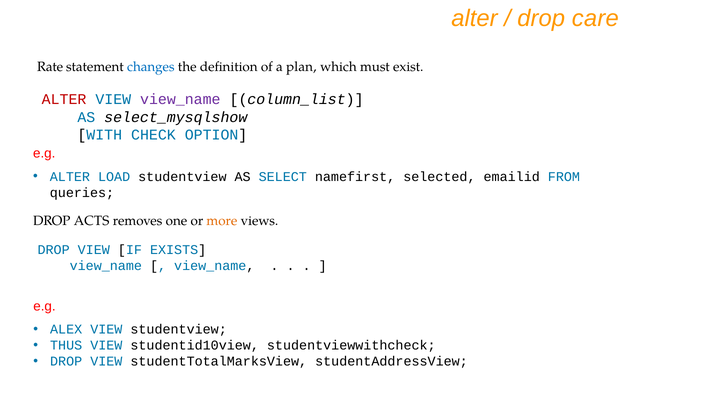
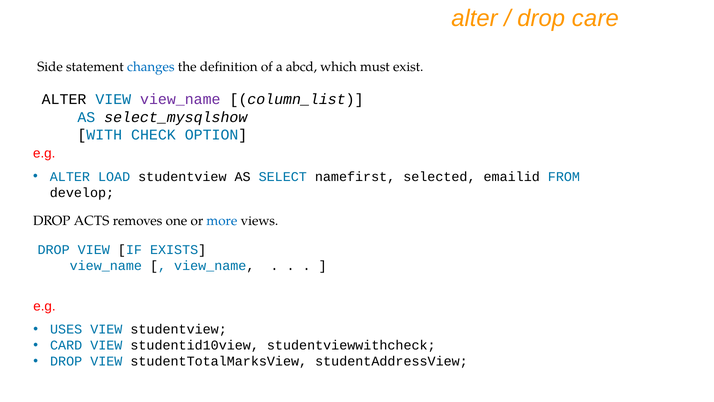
Rate: Rate -> Side (50, 67)
plan: plan -> abcd (301, 67)
ALTER colour: red -> black (64, 99)
queries: queries -> develop (82, 193)
more colour: orange -> blue (222, 221)
ALEX: ALEX -> USES (66, 329)
THUS: THUS -> CARD (66, 345)
